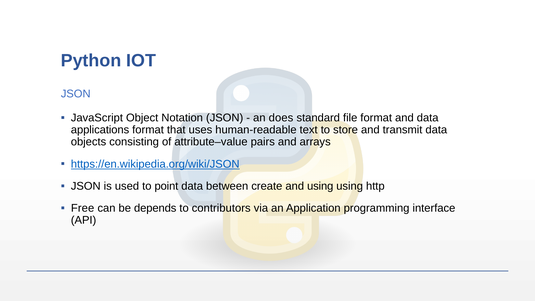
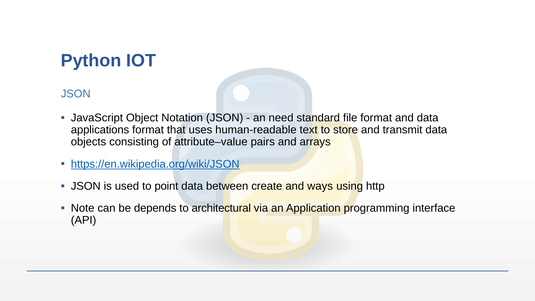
does: does -> need (281, 118)
and using: using -> ways (320, 186)
Free: Free -> Note (83, 208)
contributors: contributors -> architectural (221, 208)
